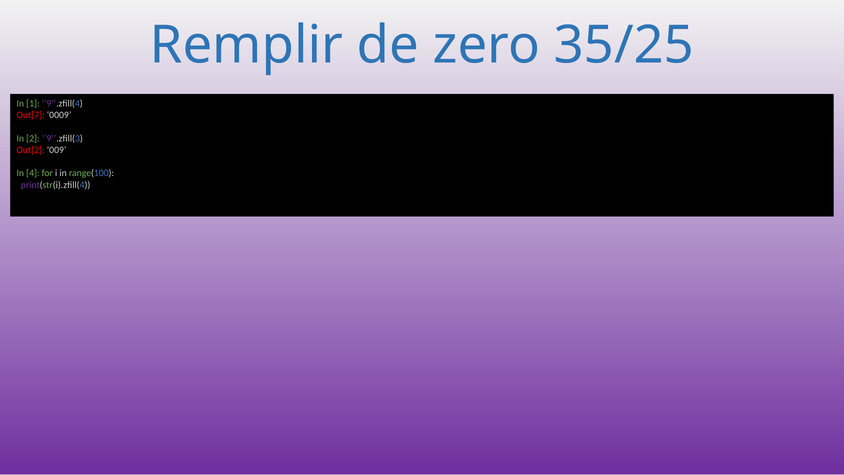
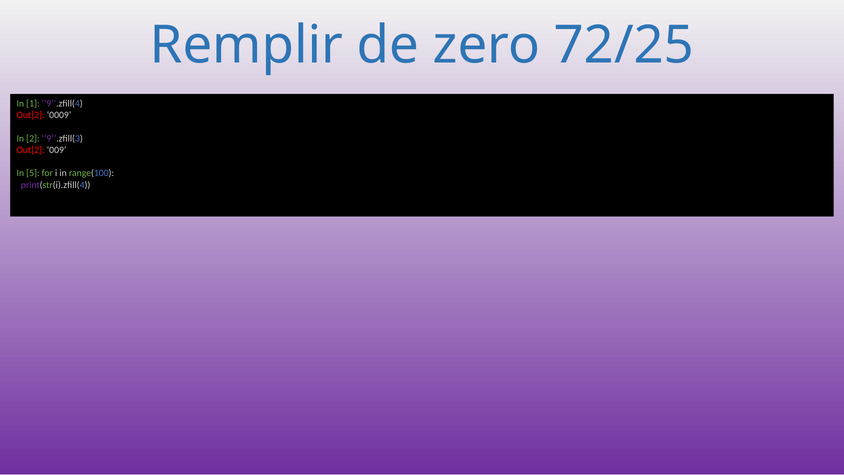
35/25: 35/25 -> 72/25 (624, 46)
Out[7: Out[7 -> Out[2 (31, 115)
4: 4 -> 5 (33, 173)
